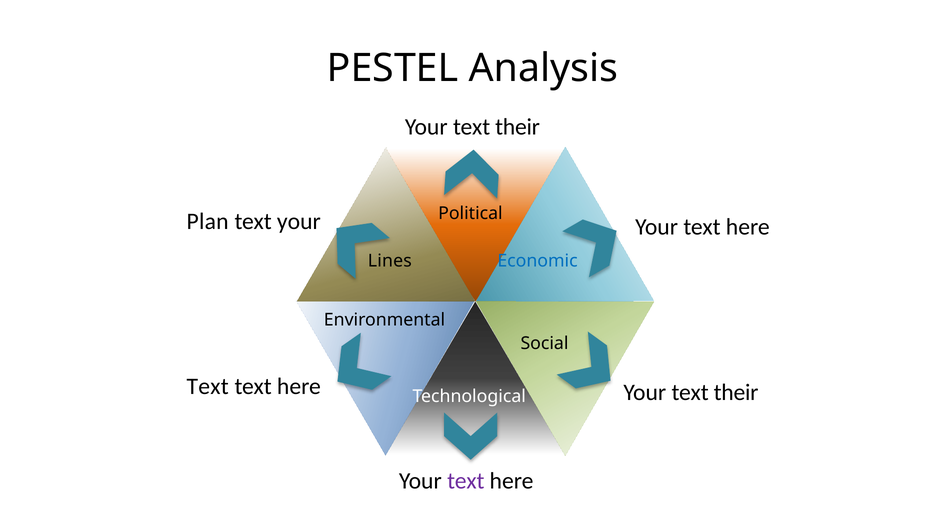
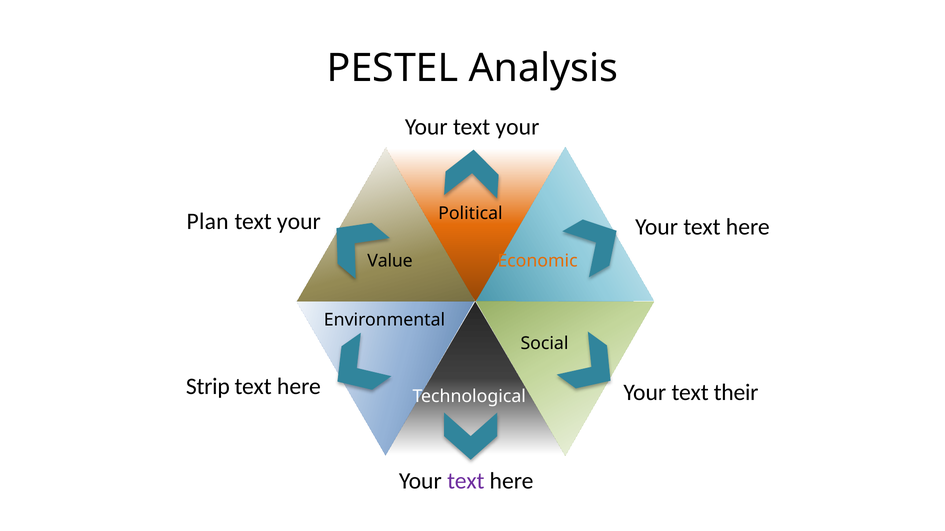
their: their -> your (517, 127)
Lines: Lines -> Value (390, 261)
Economic colour: blue -> orange (538, 261)
Text: Text -> Strip (208, 387)
